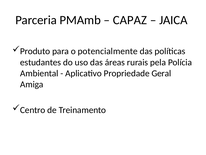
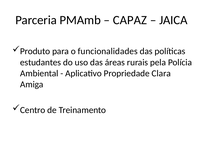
potencialmente: potencialmente -> funcionalidades (108, 51)
Geral: Geral -> Clara (161, 73)
